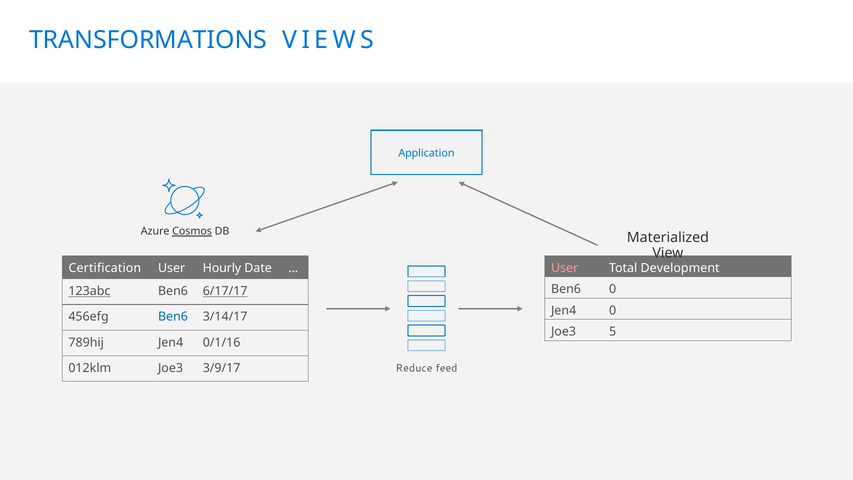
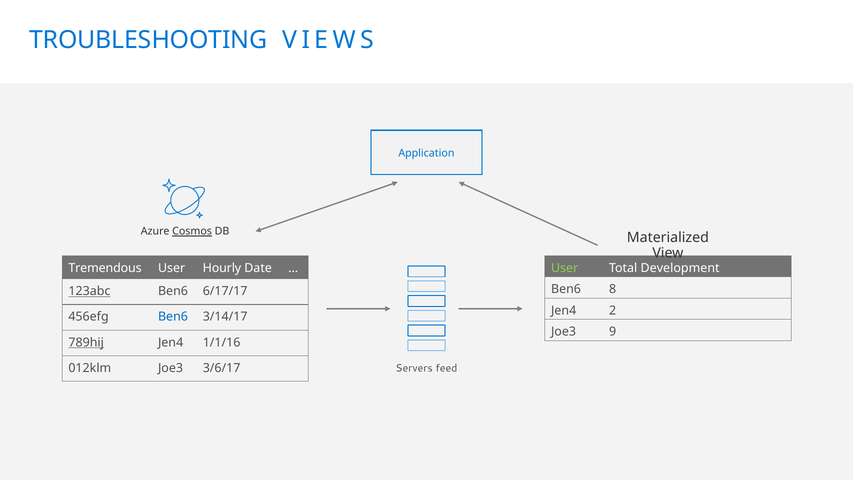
TRANSFORMATIONS: TRANSFORMATIONS -> TROUBLESHOOTING (148, 40)
Certification: Certification -> Tremendous (105, 268)
User colour: pink -> light green (565, 268)
Ben6 0: 0 -> 8 (613, 289)
6/17/17 underline: present -> none (225, 291)
Jen4 0: 0 -> 2 (613, 310)
5: 5 -> 9 (613, 332)
789hij underline: none -> present (86, 342)
0/1/16: 0/1/16 -> 1/1/16 (222, 342)
Reduce: Reduce -> Servers (414, 368)
3/9/17: 3/9/17 -> 3/6/17 (222, 368)
